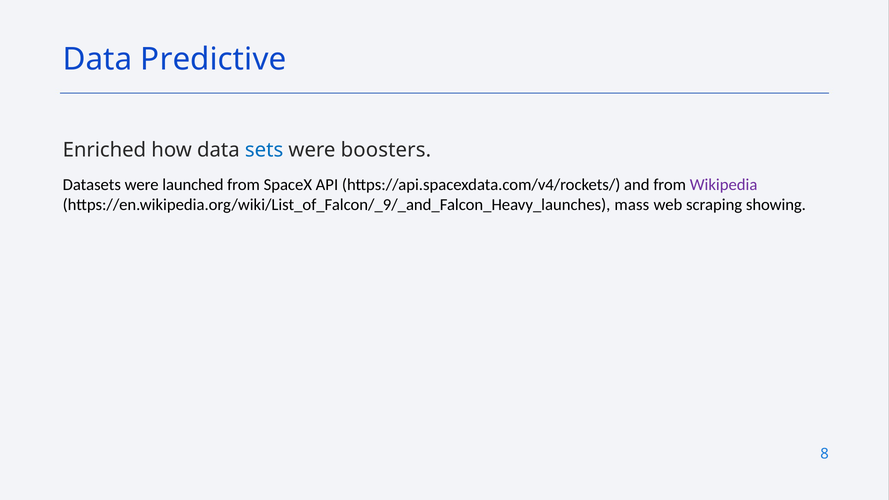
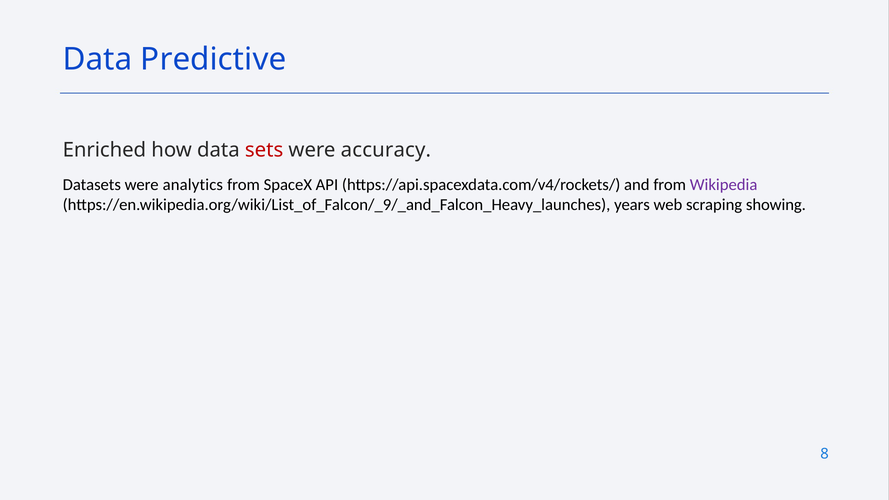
sets colour: blue -> red (264, 150)
boosters: boosters -> accuracy (386, 150)
launched: launched -> analytics (193, 185)
mass: mass -> years (632, 205)
